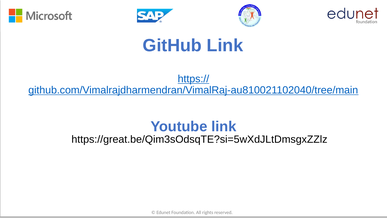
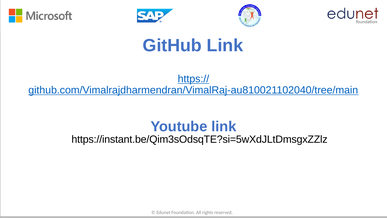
https://great.be/Qim3sOdsqTE?si=5wXdJLtDmsgxZZlz: https://great.be/Qim3sOdsqTE?si=5wXdJLtDmsgxZZlz -> https://instant.be/Qim3sOdsqTE?si=5wXdJLtDmsgxZZlz (200, 139)
